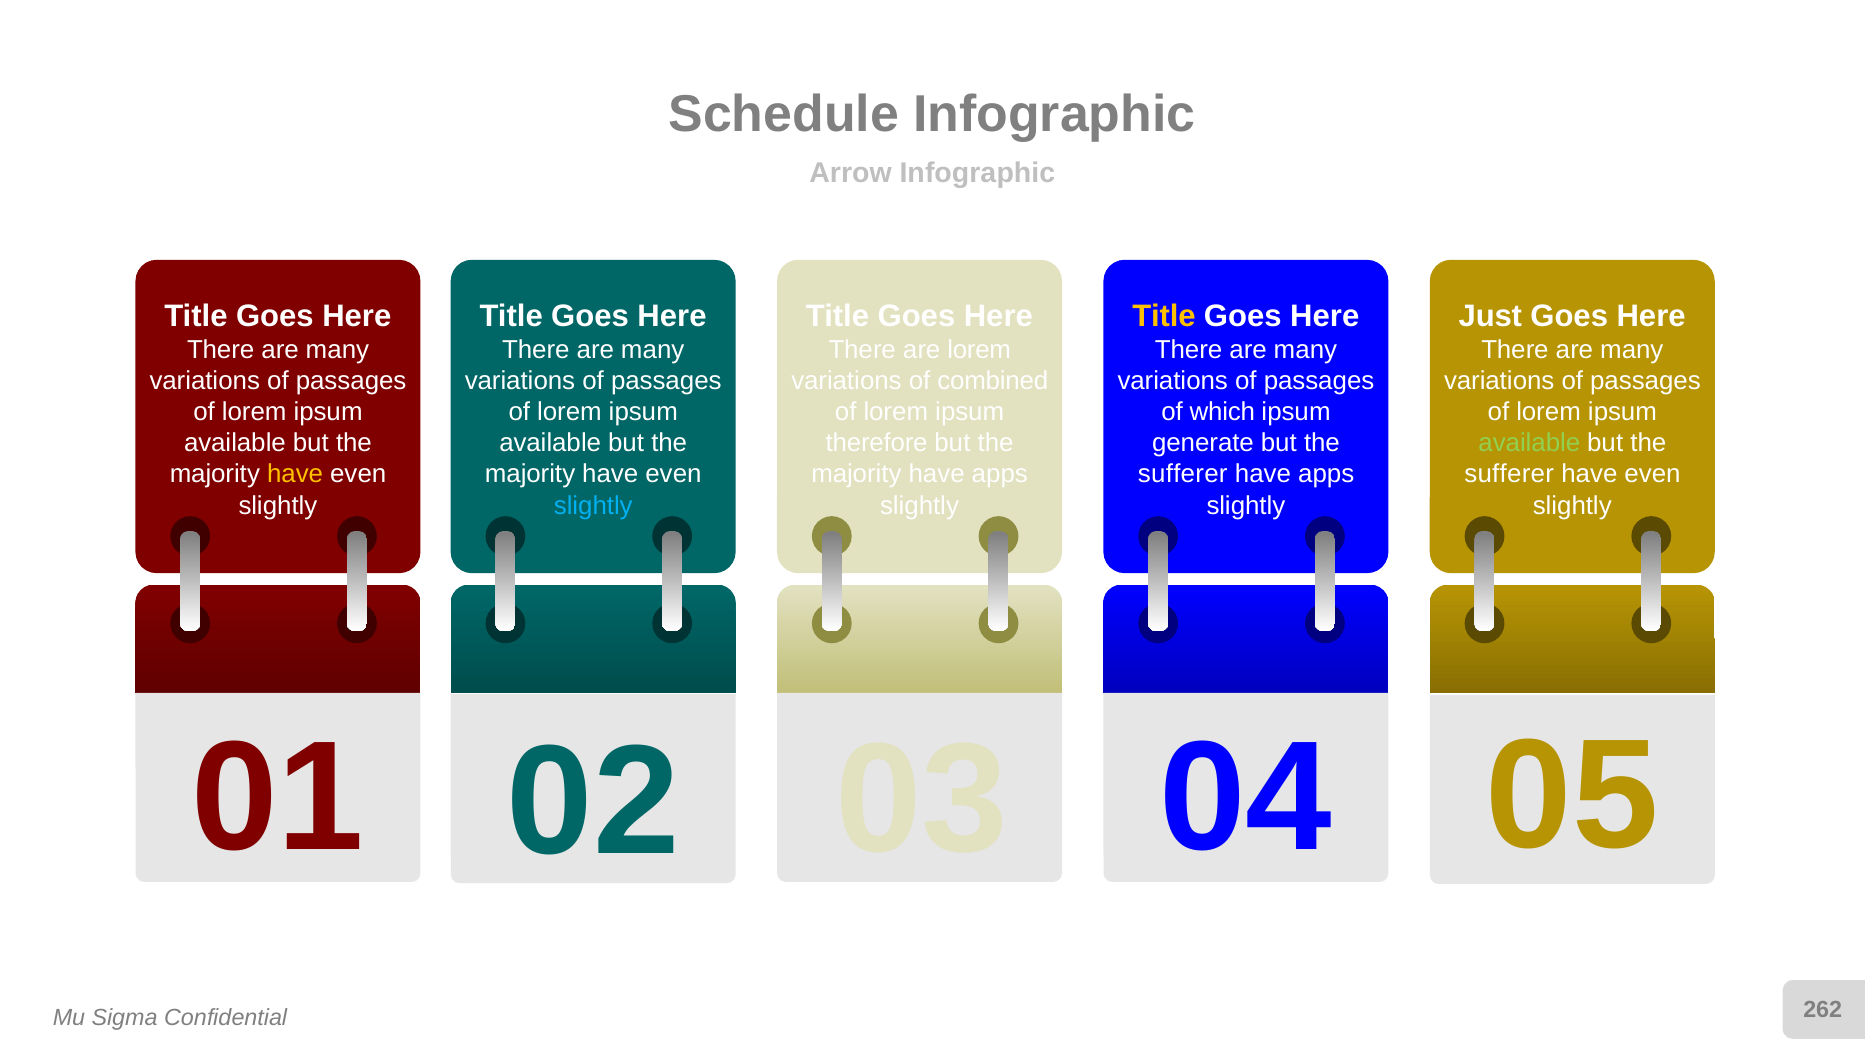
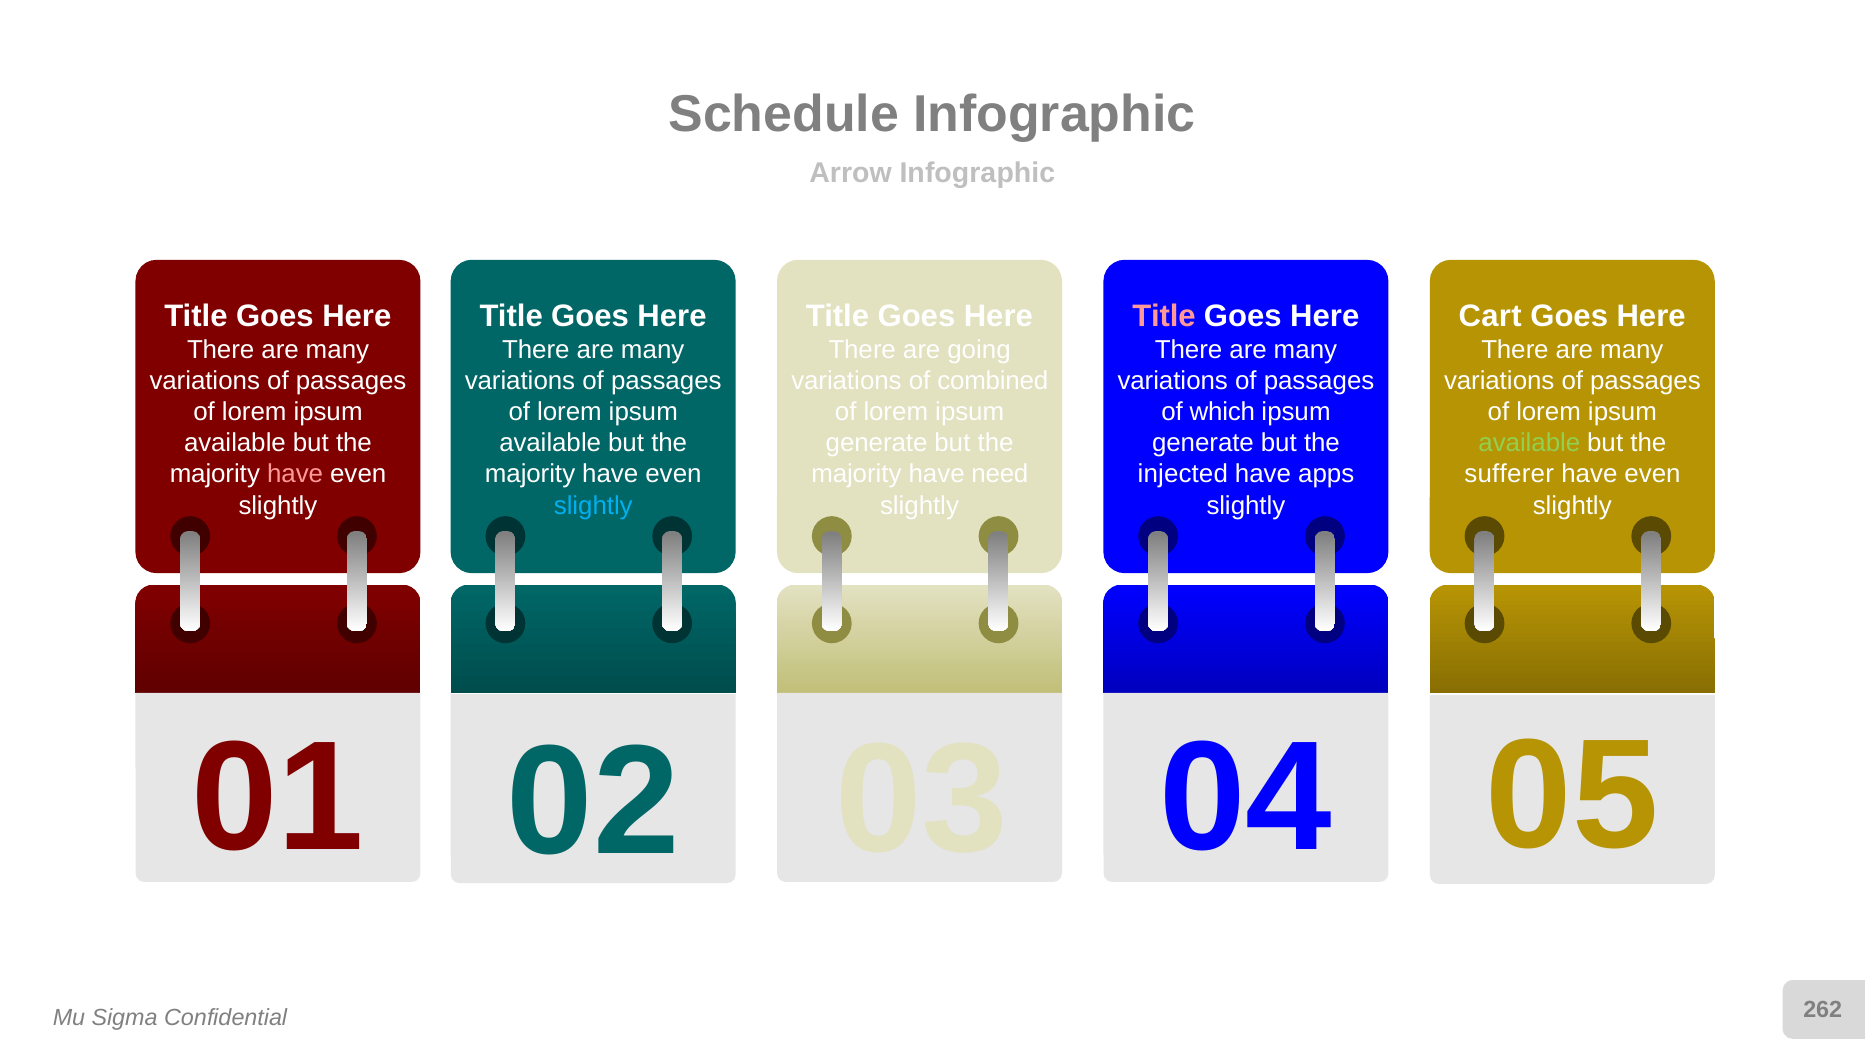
Title colour: yellow -> pink (1164, 316)
Just: Just -> Cart (1490, 316)
are lorem: lorem -> going (979, 350)
therefore: therefore -> generate (877, 443)
have colour: yellow -> pink (295, 474)
majority have apps: apps -> need (1000, 474)
sufferer: sufferer -> injected (1183, 474)
